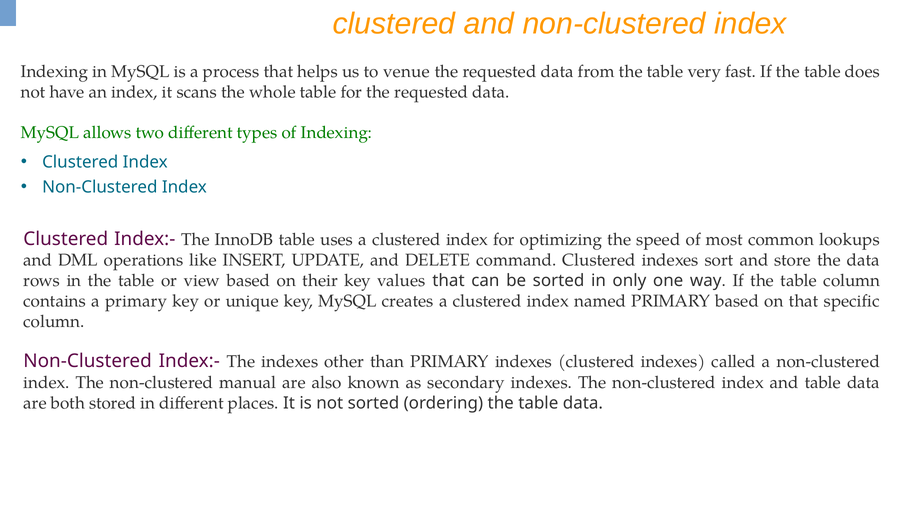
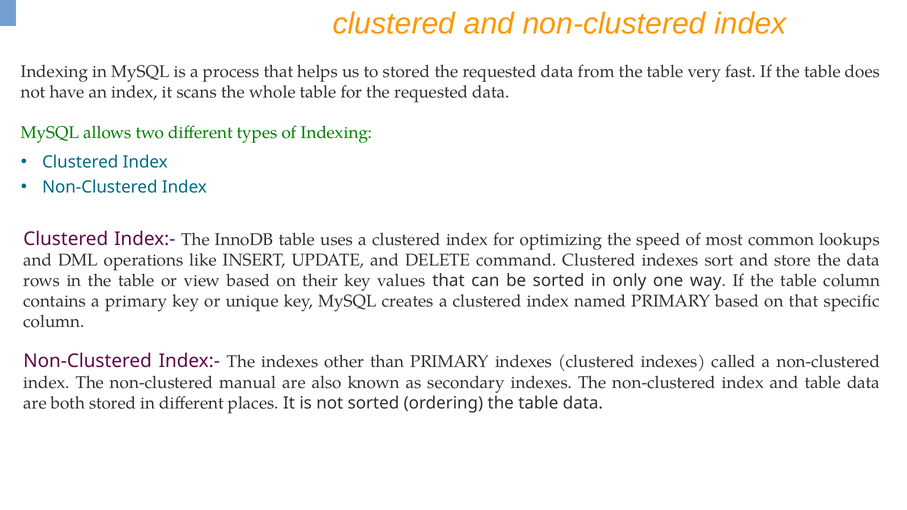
to venue: venue -> stored (407, 72)
